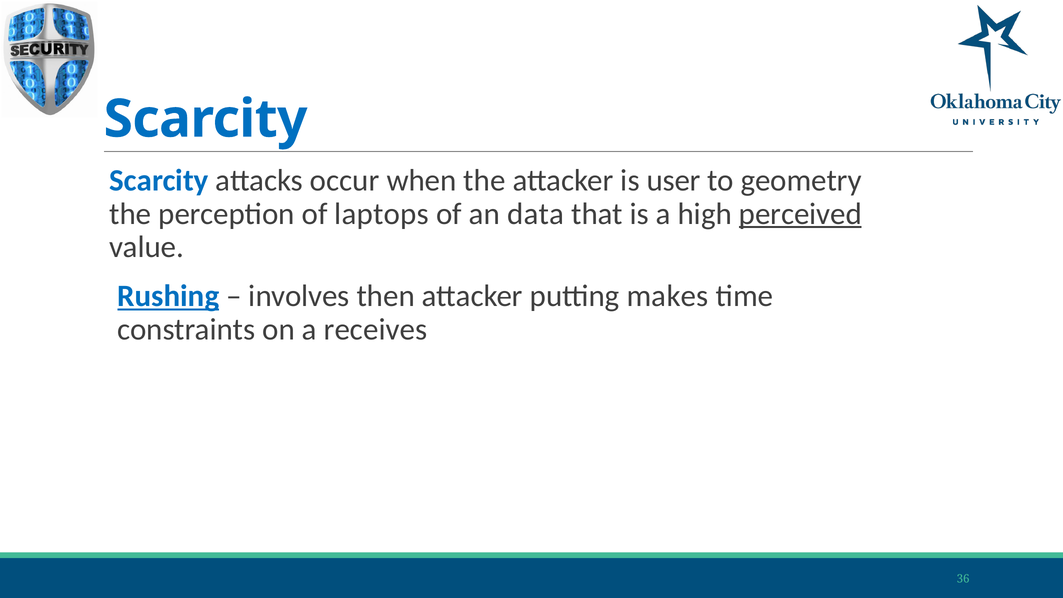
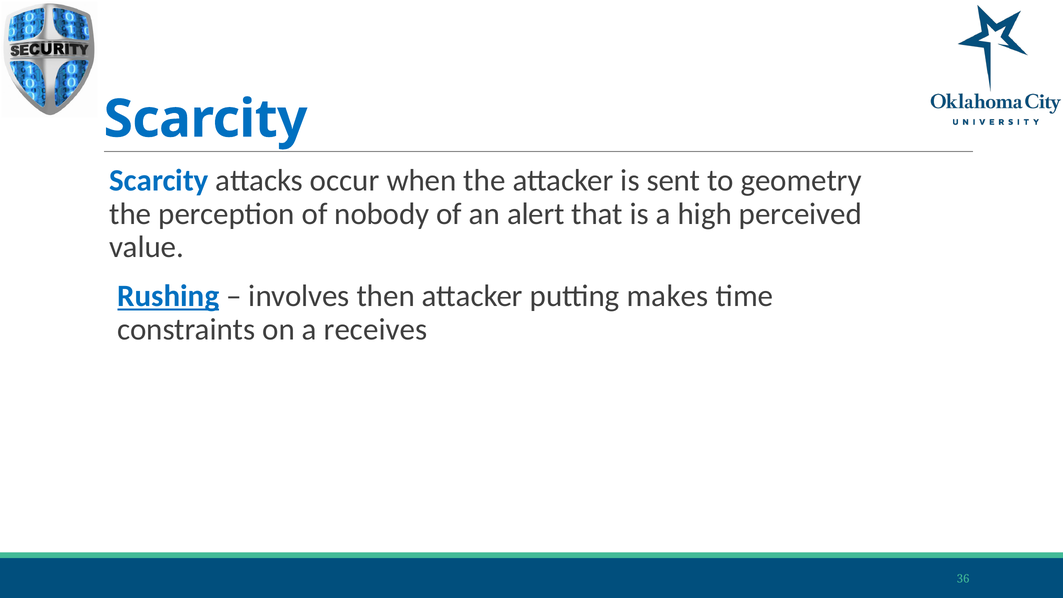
user: user -> sent (673, 180)
laptops: laptops -> nobody (382, 214)
data: data -> alert (536, 214)
perceived underline: present -> none (800, 214)
